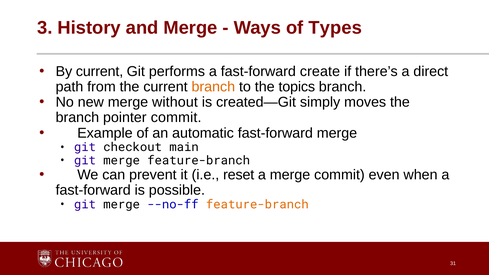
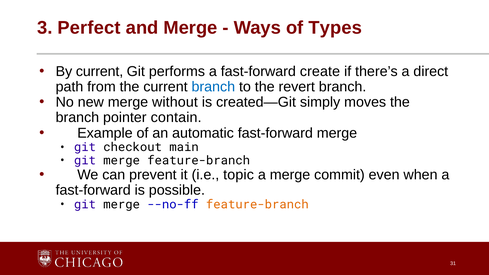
History: History -> Perfect (89, 28)
branch colour: orange -> blue (213, 87)
topics: topics -> revert (297, 87)
pointer commit: commit -> contain (176, 118)
reset: reset -> topic (239, 175)
